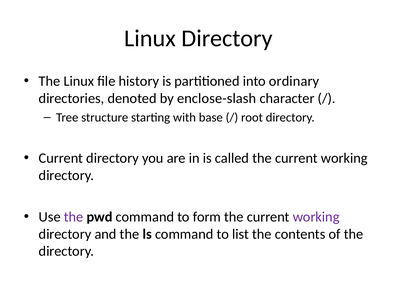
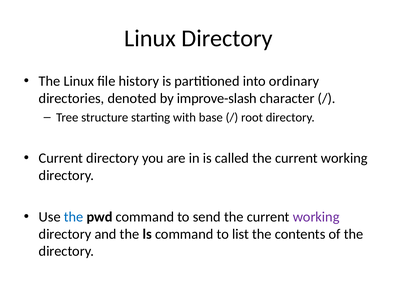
enclose-slash: enclose-slash -> improve-slash (217, 98)
the colour: purple -> blue (74, 217)
form: form -> send (207, 217)
